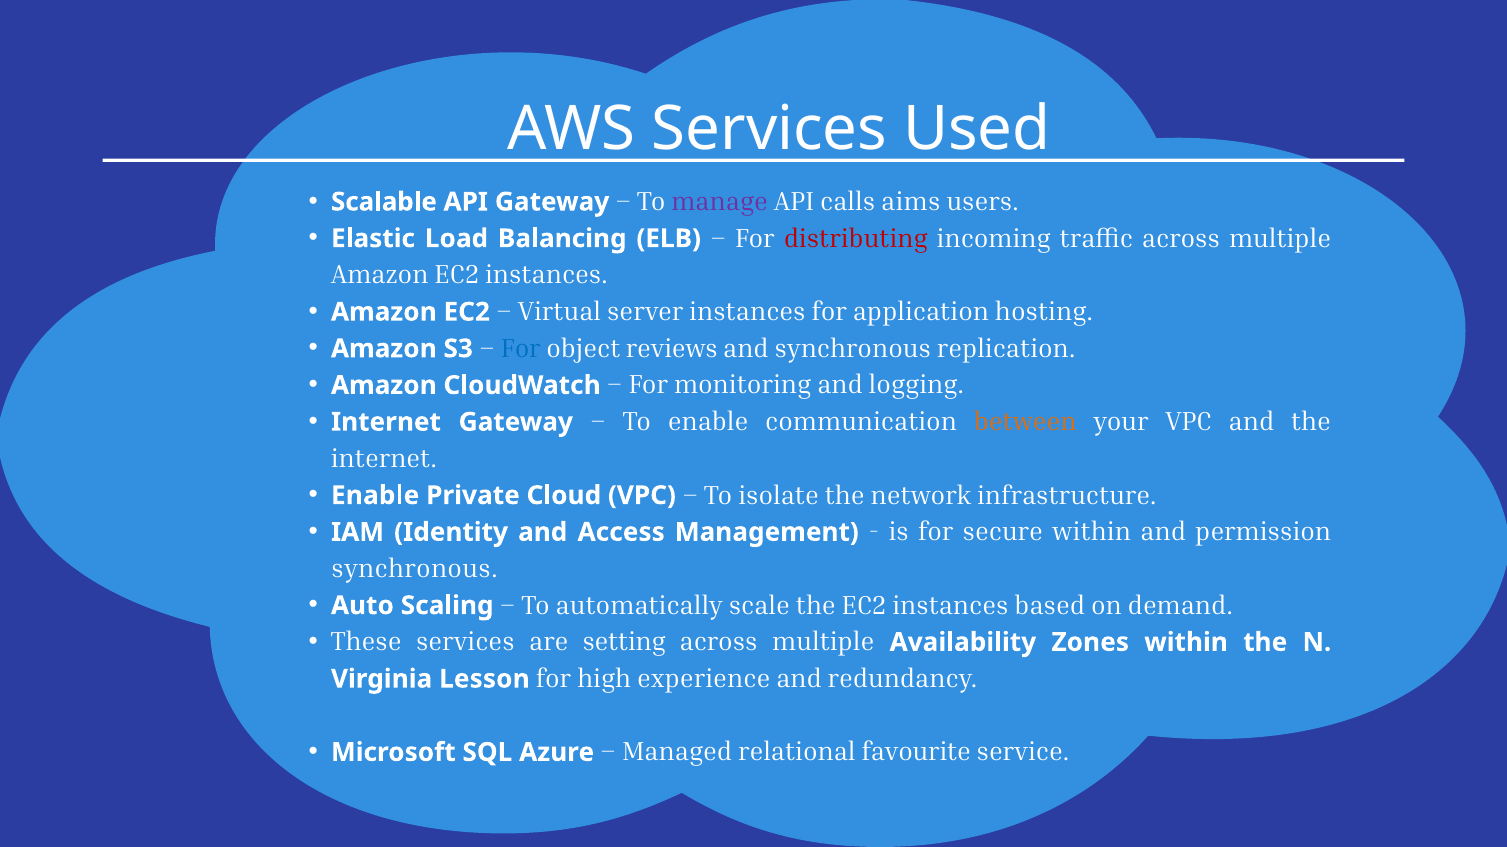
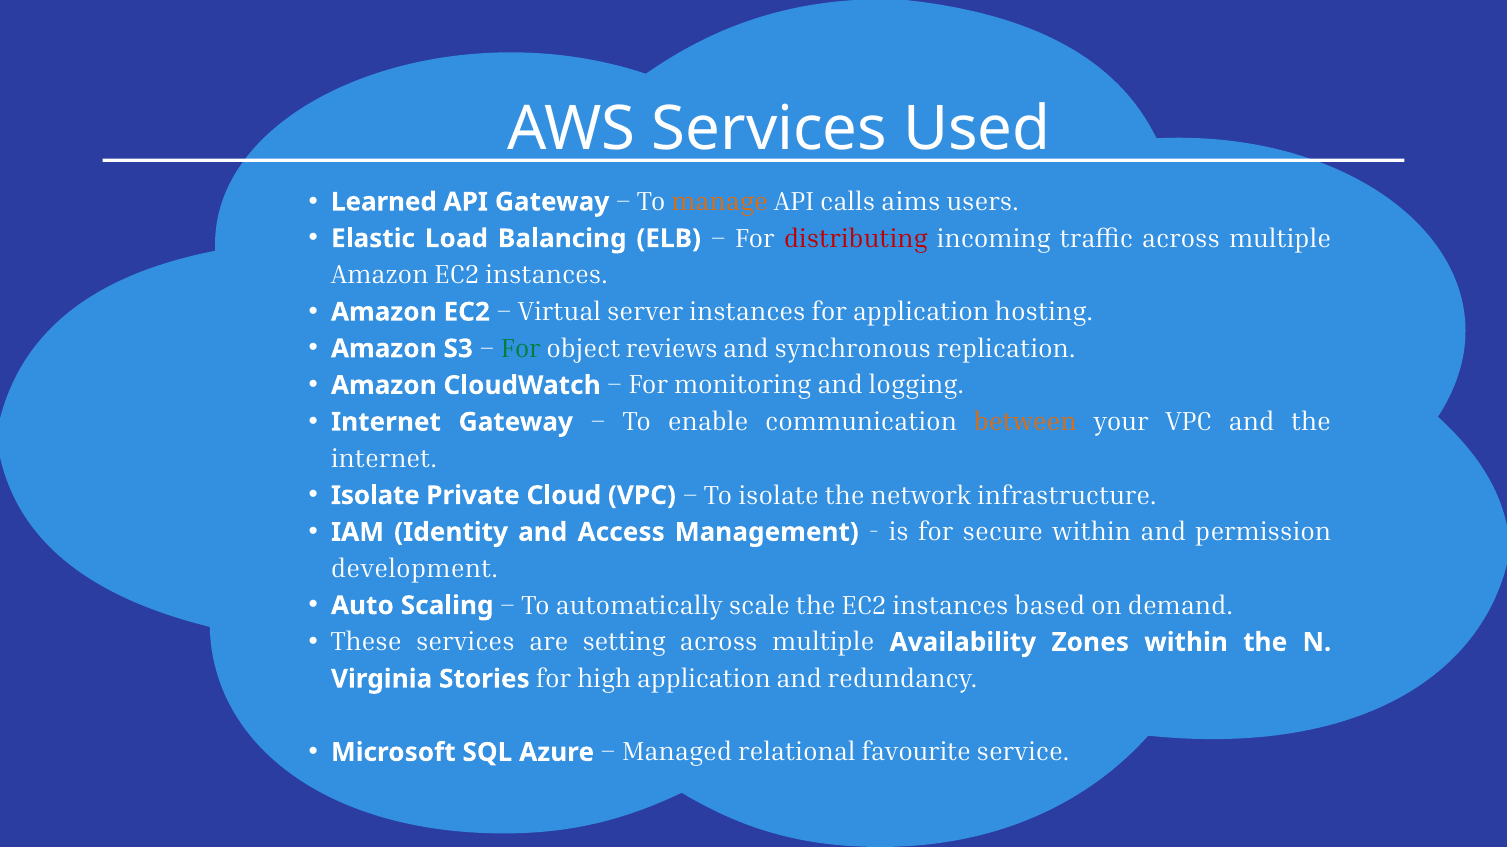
Scalable: Scalable -> Learned (384, 202)
manage colour: purple -> orange (720, 202)
For colour: blue -> green (521, 349)
Enable: Enable -> Isolate (375, 496)
synchronous: synchronous -> development (415, 569)
Lesson: Lesson -> Stories (484, 679)
high experience: experience -> application (704, 679)
